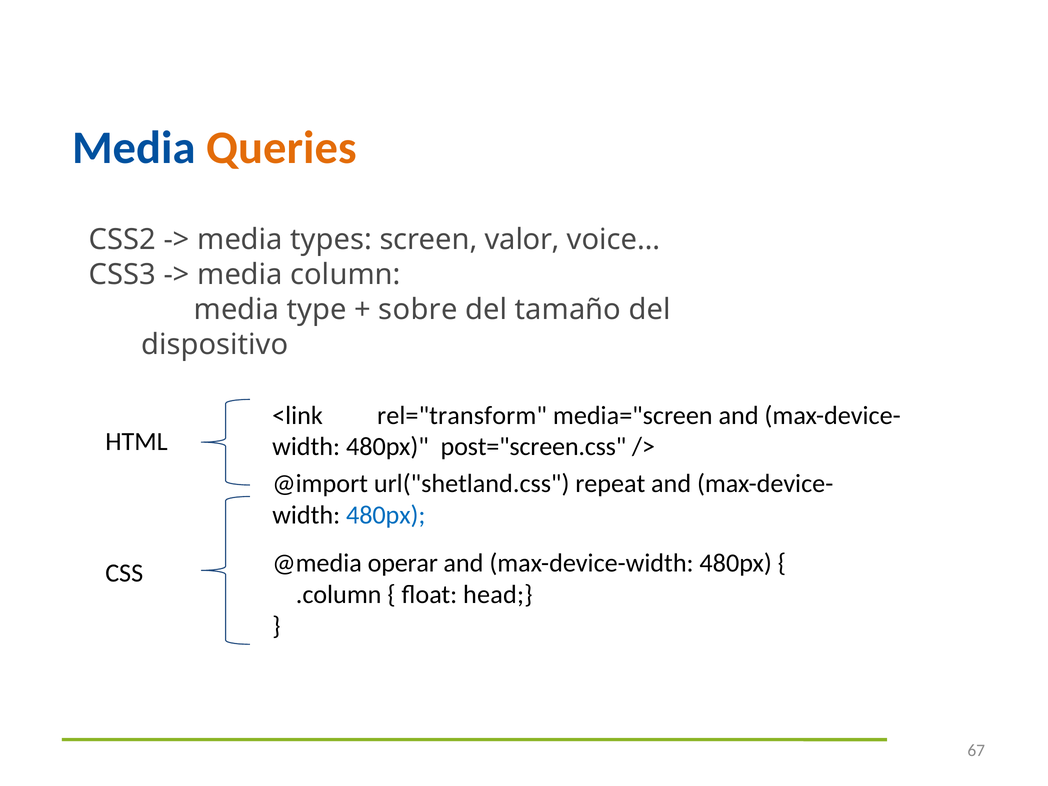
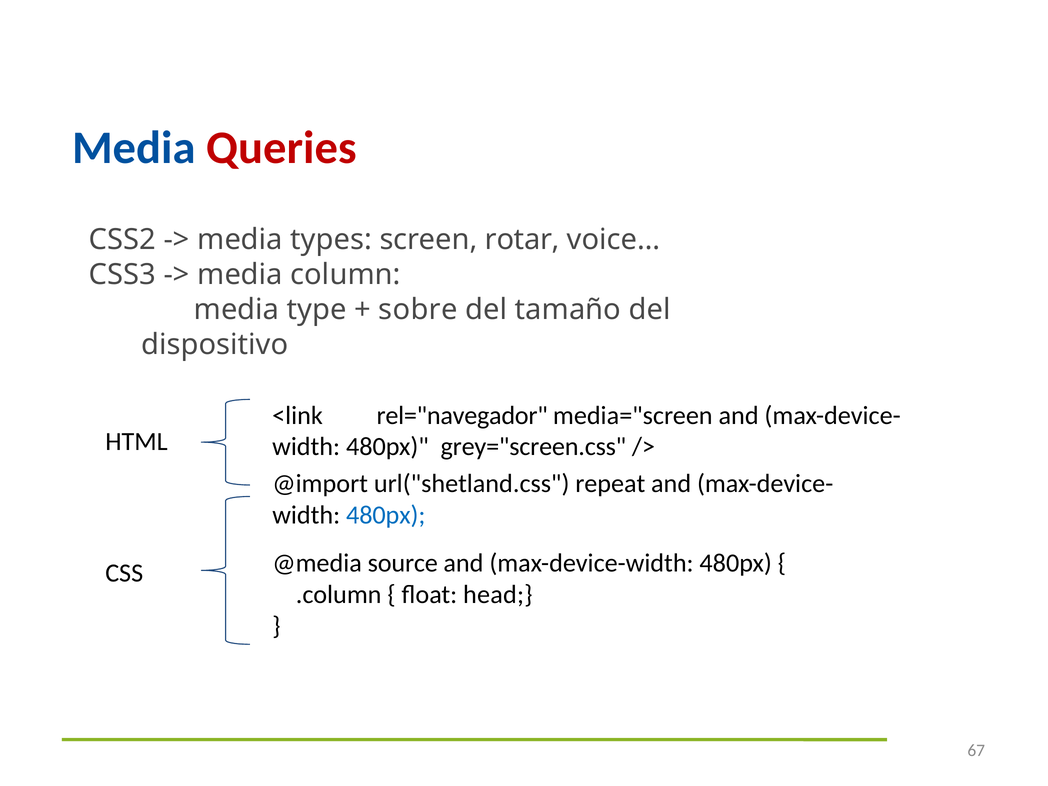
Queries colour: orange -> red (281, 148)
valor: valor -> rotar (522, 240)
rel="transform: rel="transform -> rel="navegador (462, 415)
post="screen.css: post="screen.css -> grey="screen.css (533, 447)
operar: operar -> source (403, 563)
